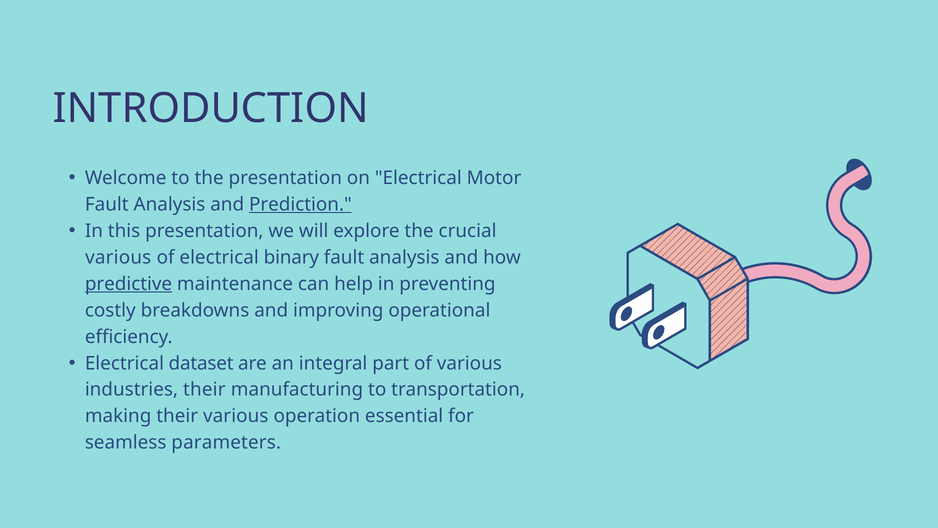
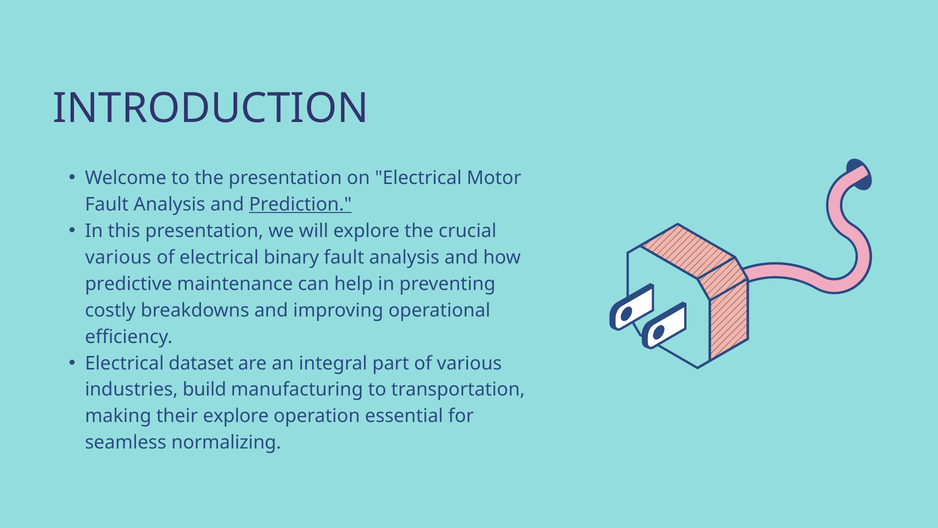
predictive underline: present -> none (128, 284)
industries their: their -> build (205, 389)
their various: various -> explore (236, 416)
parameters: parameters -> normalizing (226, 442)
